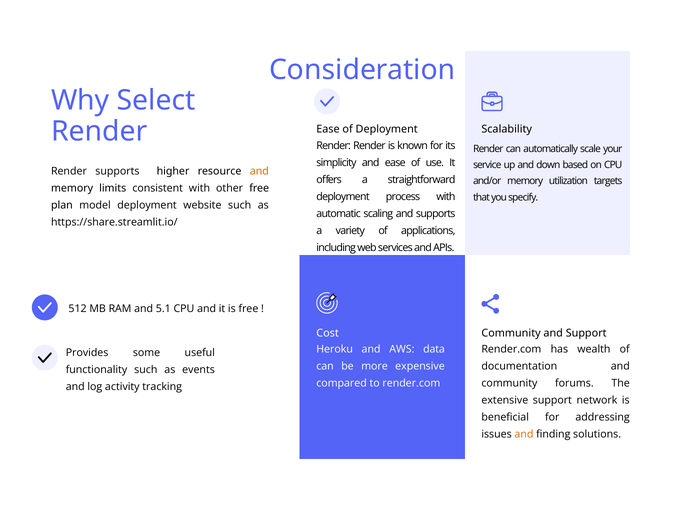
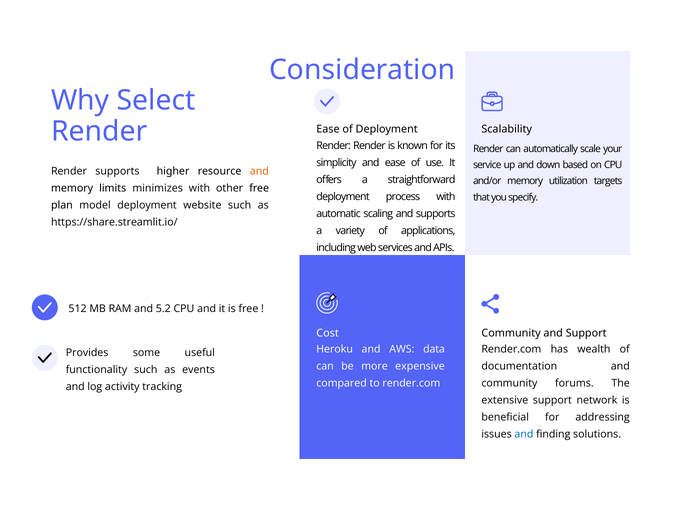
consistent: consistent -> minimizes (158, 188)
5.1: 5.1 -> 5.2 (163, 309)
and colour: orange -> blue (524, 435)
